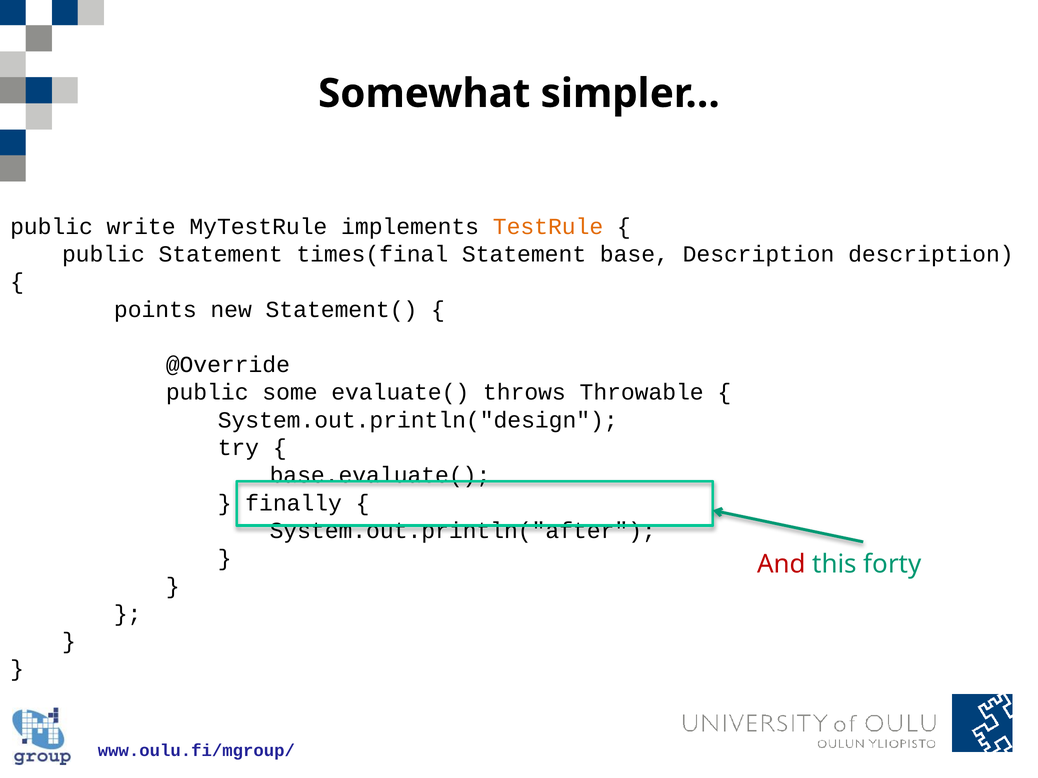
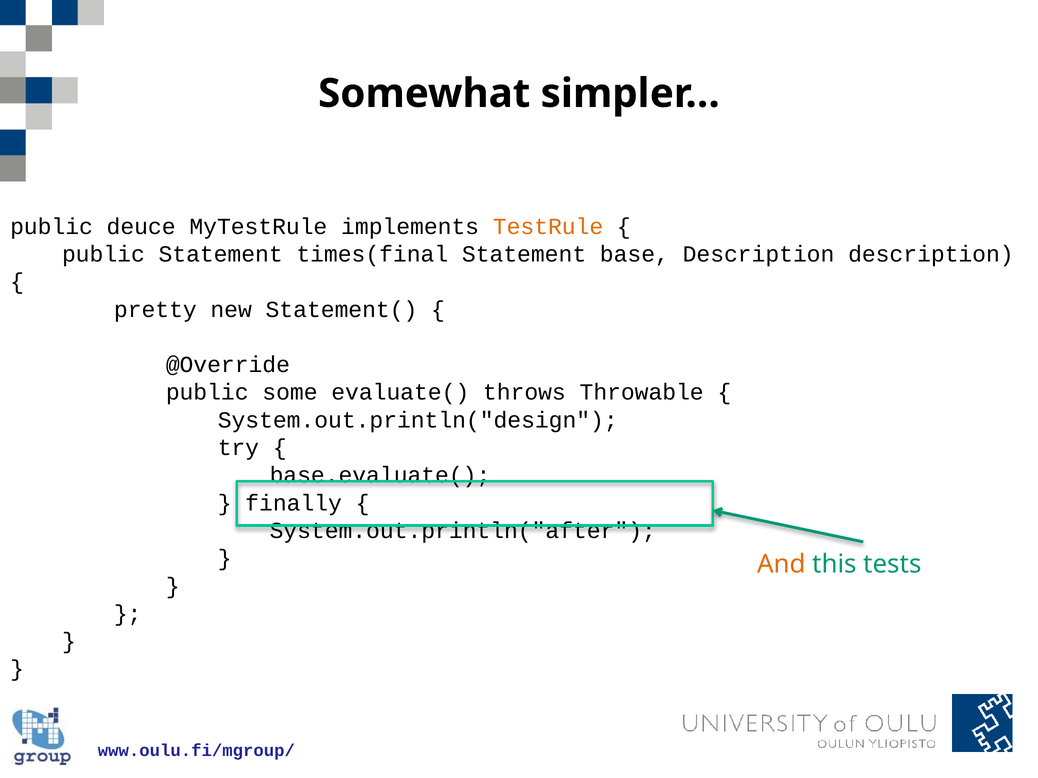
write: write -> deuce (141, 227)
points: points -> pretty (155, 310)
And colour: red -> orange (781, 565)
forty: forty -> tests (893, 565)
